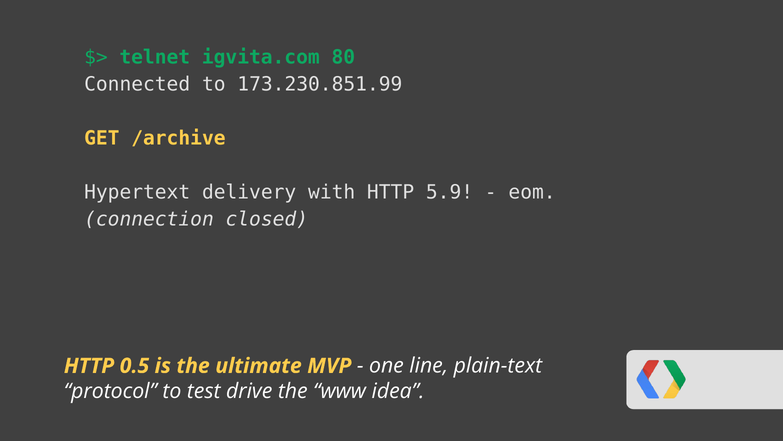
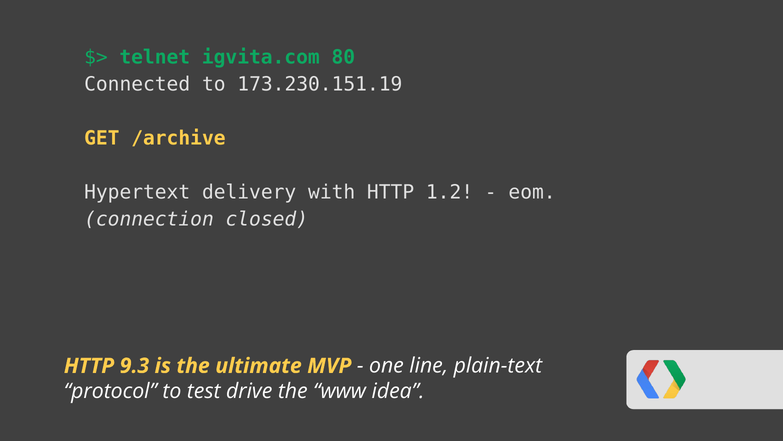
173.230.851.99: 173.230.851.99 -> 173.230.151.19 (320, 84)
5.9: 5.9 -> 1.2 (450, 192)
0.5: 0.5 -> 9.3 (134, 366)
